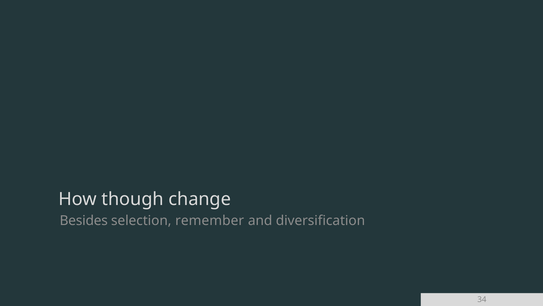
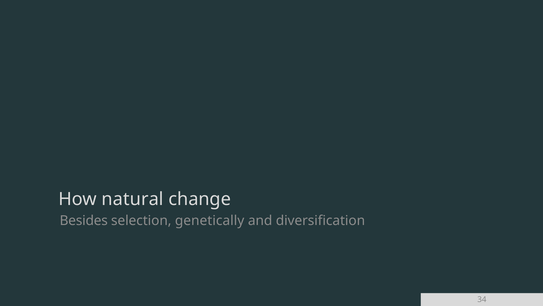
though: though -> natural (133, 199)
remember: remember -> genetically (210, 220)
